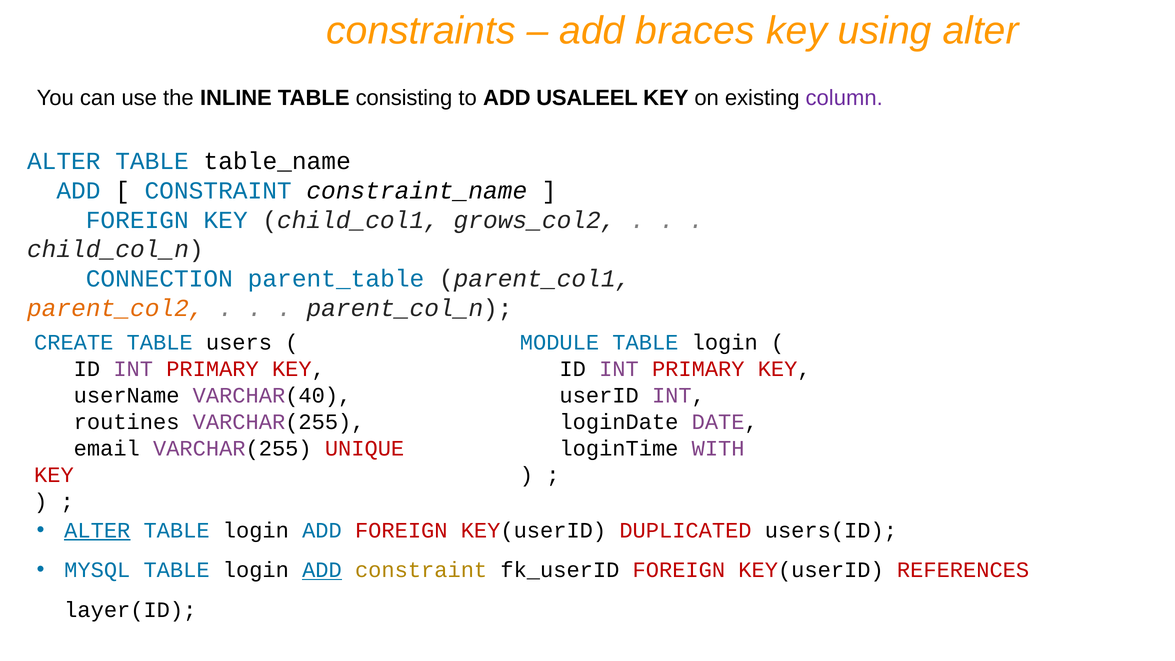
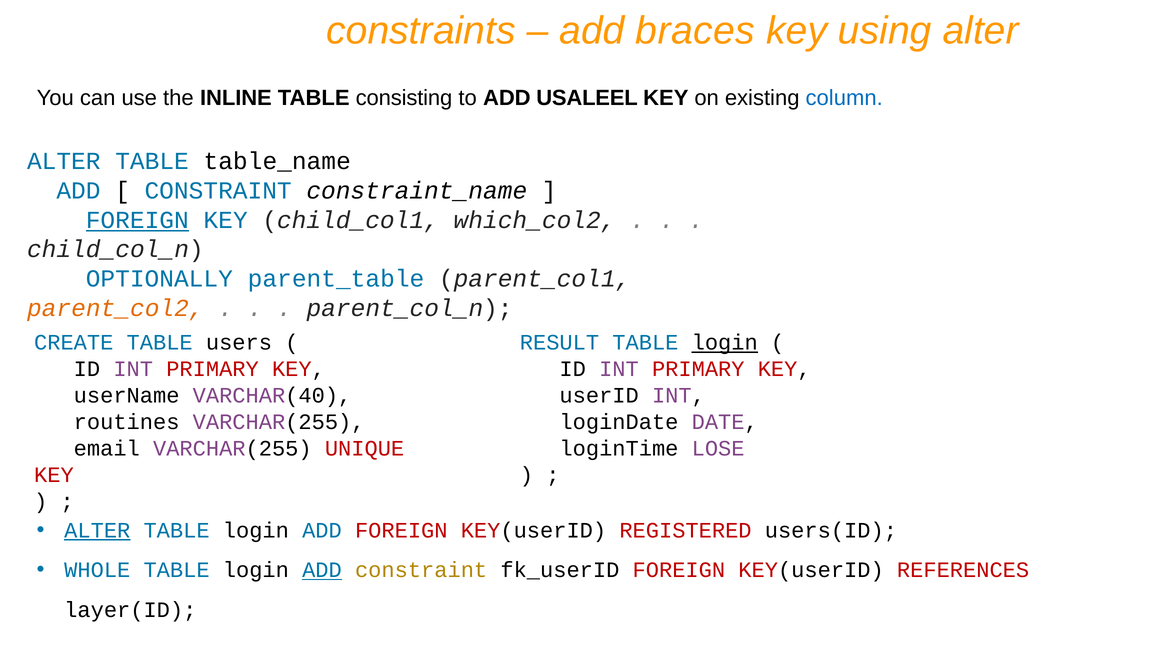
column colour: purple -> blue (844, 98)
FOREIGN underline: none -> present (137, 220)
grows_col2: grows_col2 -> which_col2 (535, 220)
CONNECTION: CONNECTION -> OPTIONALLY (159, 279)
MODULE: MODULE -> RESULT (559, 343)
login underline: none -> present (725, 343)
WITH: WITH -> LOSE (718, 448)
DUPLICATED: DUPLICATED -> REGISTERED (685, 530)
MYSQL: MYSQL -> WHOLE (97, 570)
